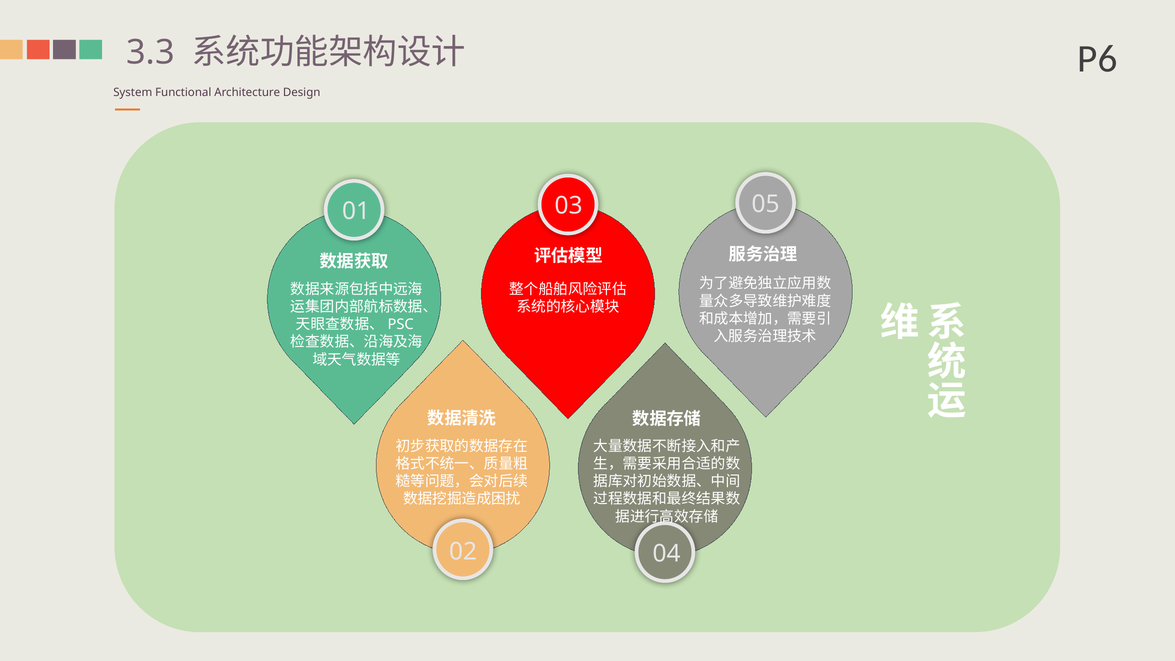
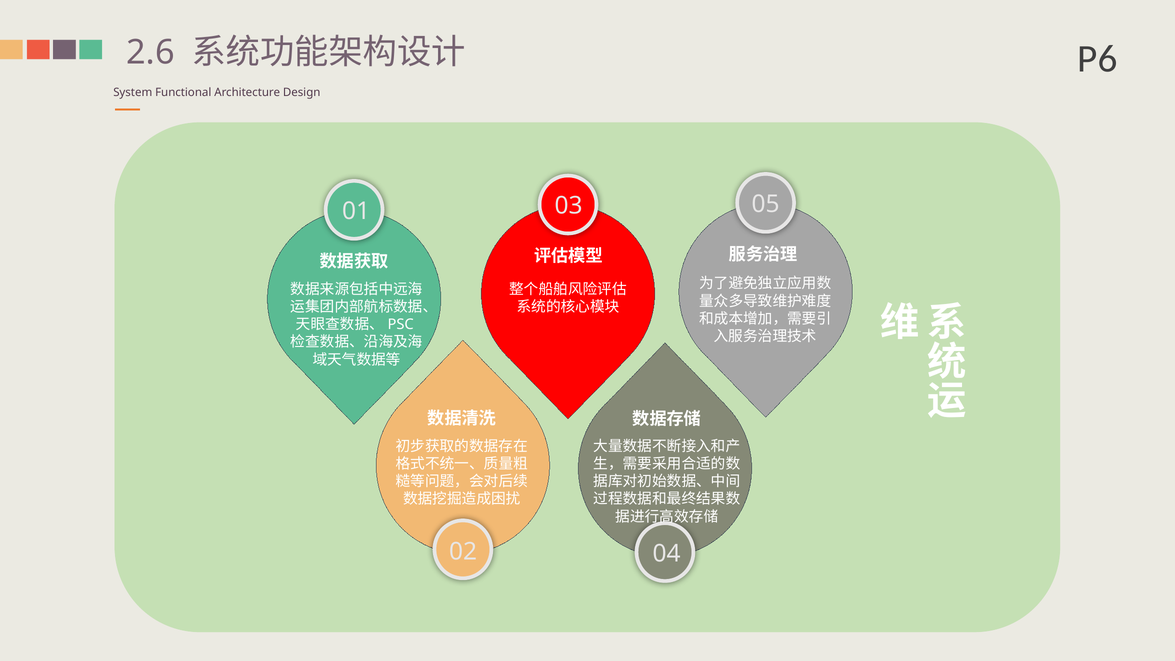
3.3: 3.3 -> 2.6 (151, 52)
